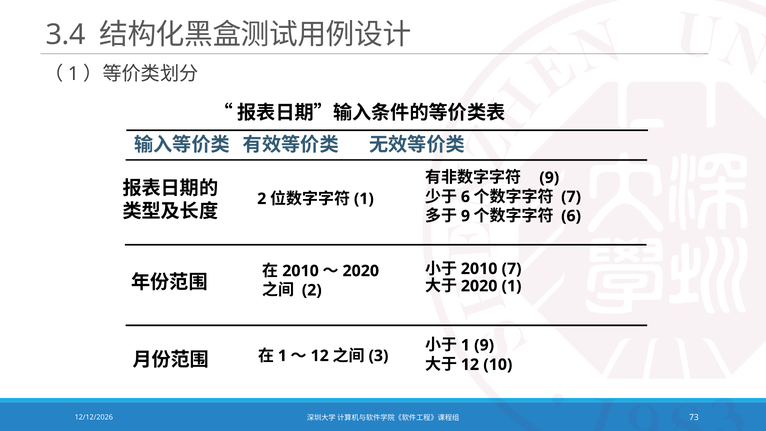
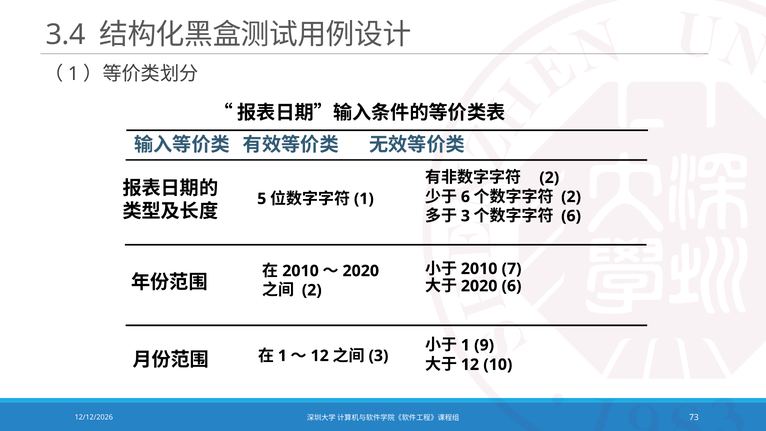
9: 9 -> 2 (549, 178)
7: 7 -> 2 (571, 197)
2: 2 -> 5 (262, 199)
9: 9 -> 3 (465, 216)
1: 1 -> 6 (512, 286)
